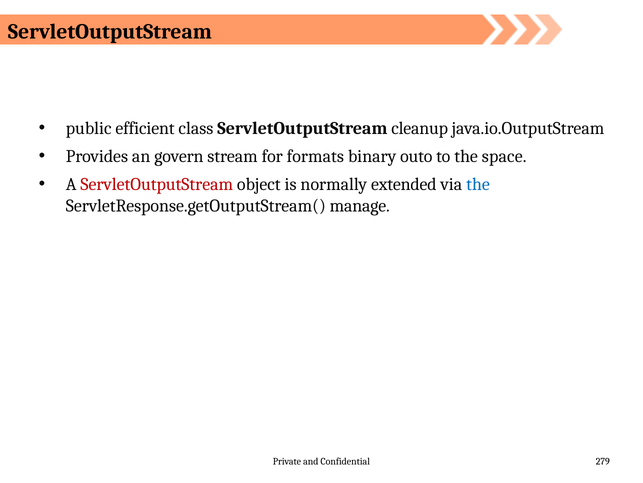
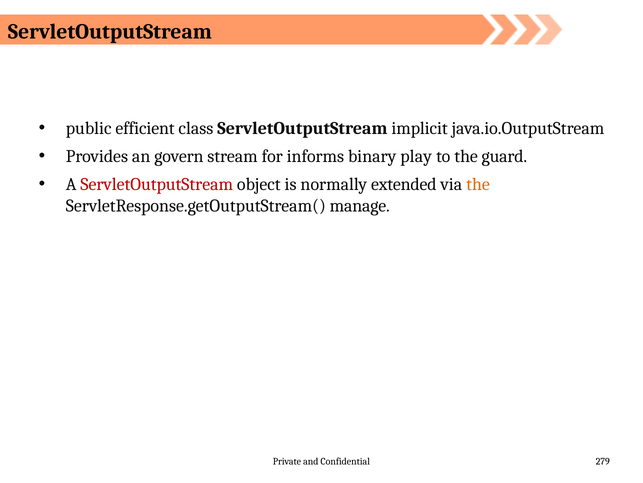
cleanup: cleanup -> implicit (420, 128)
formats: formats -> informs (315, 156)
outo: outo -> play (416, 156)
space: space -> guard (504, 156)
the colour: blue -> orange (478, 184)
